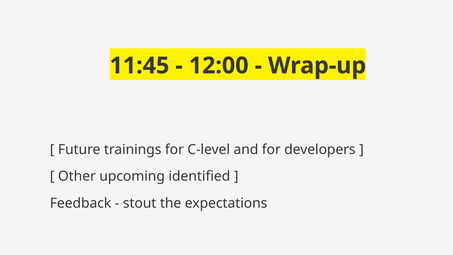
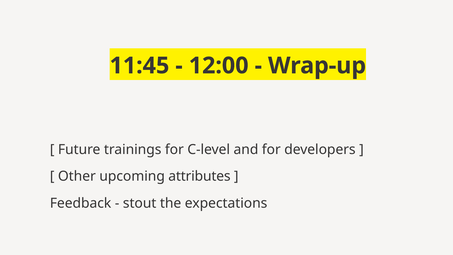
identified: identified -> attributes (199, 176)
